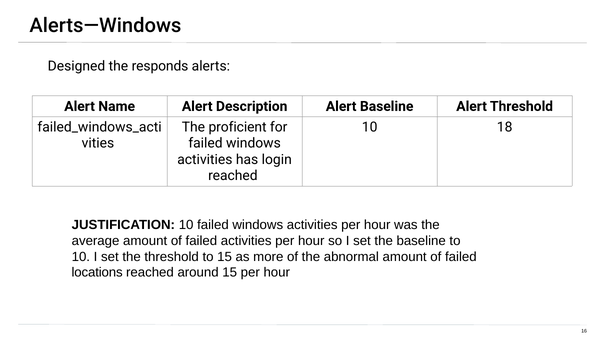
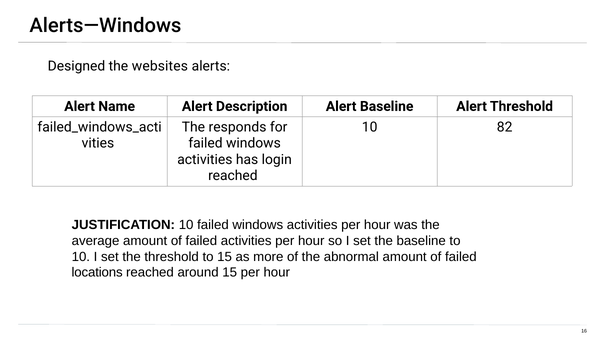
responds: responds -> websites (160, 66)
proficient: proficient -> responds (237, 127)
18: 18 -> 82 (505, 127)
